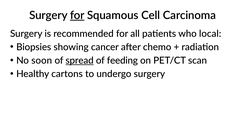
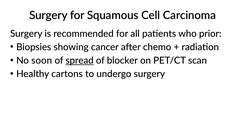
for underline: present -> none (77, 15)
local: local -> prior (210, 33)
feeding: feeding -> blocker (122, 60)
